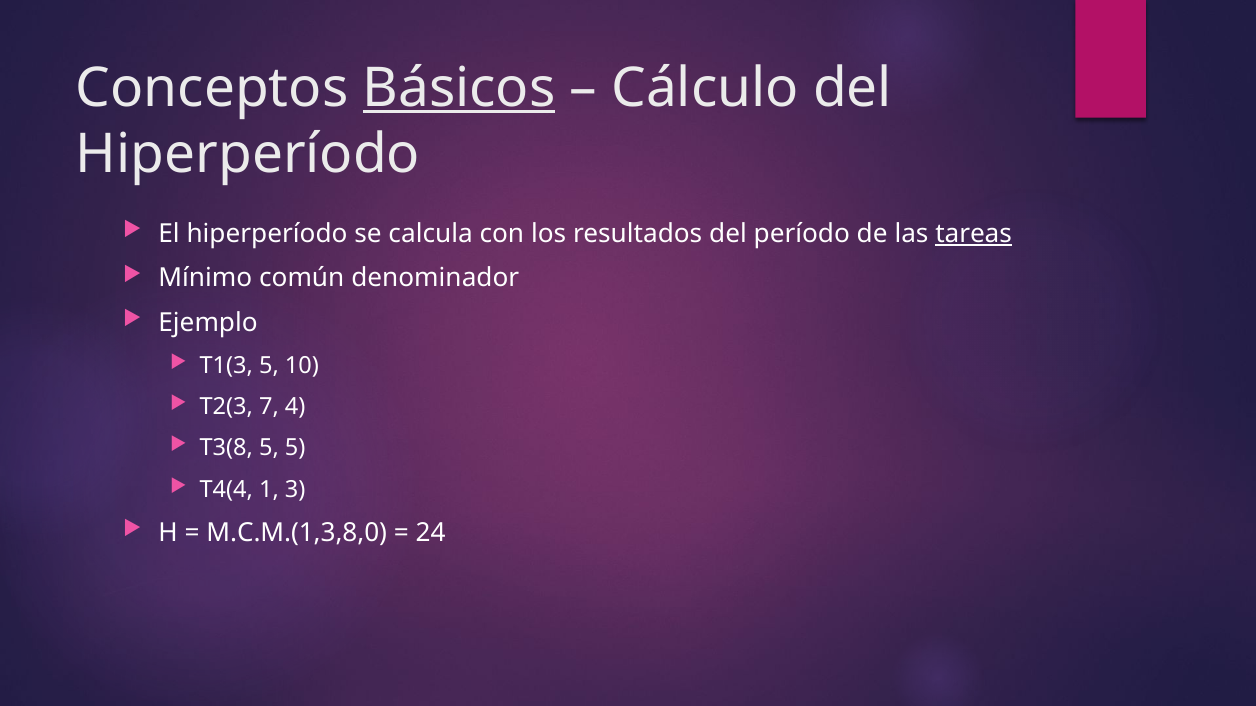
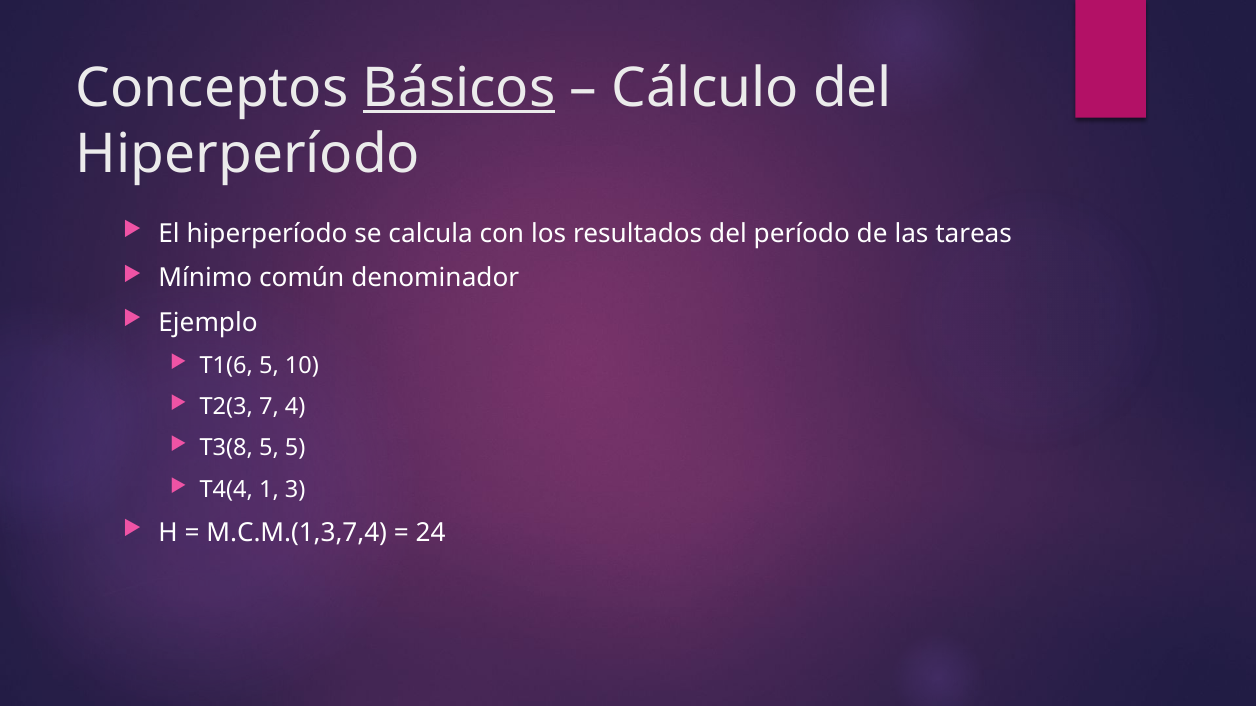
tareas underline: present -> none (974, 234)
T1(3: T1(3 -> T1(6 (226, 366)
M.C.M.(1,3,8,0: M.C.M.(1,3,8,0 -> M.C.M.(1,3,7,4 (297, 533)
